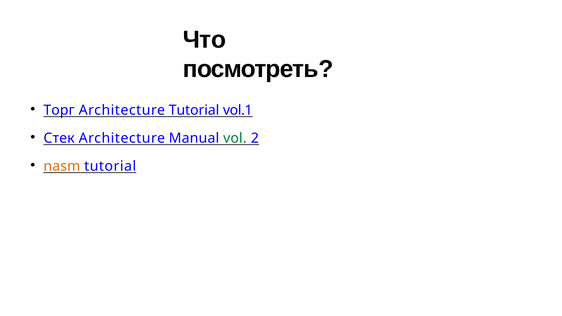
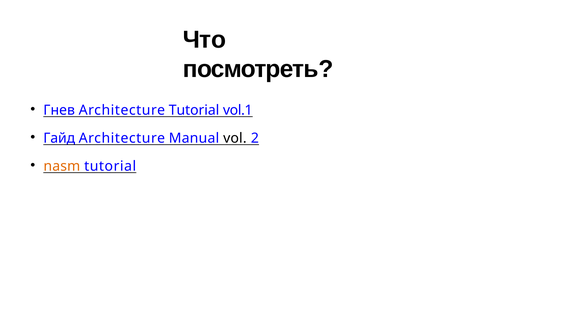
Торг: Торг -> Гнев (59, 110)
Стек: Стек -> Гайд (59, 138)
vol colour: green -> black (235, 138)
